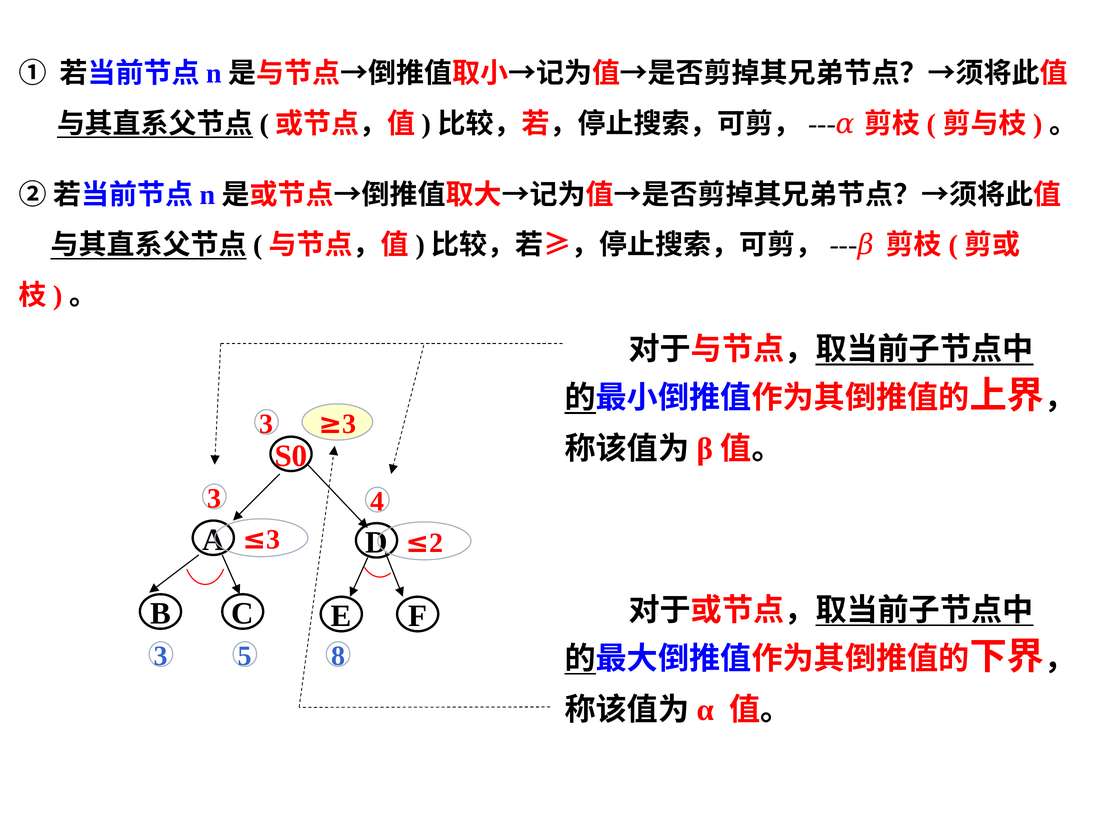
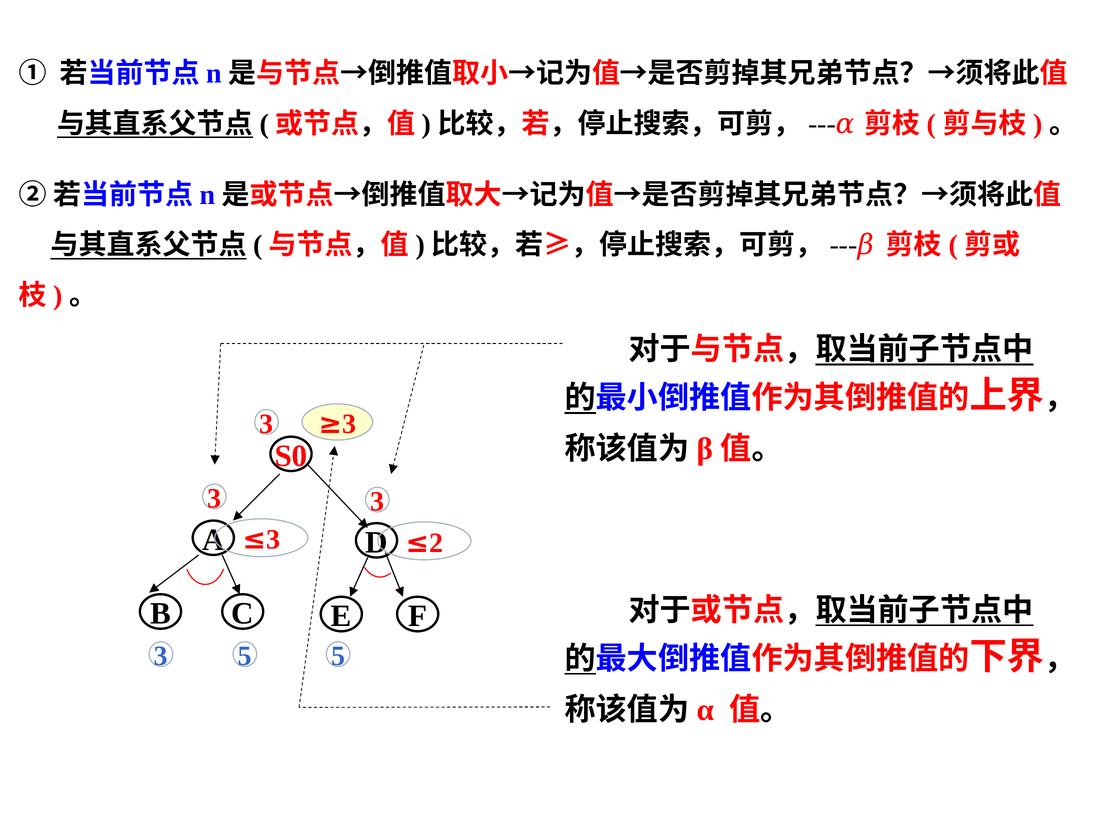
4: 4 -> 3 (377, 502)
3 8: 8 -> 5 (338, 656)
